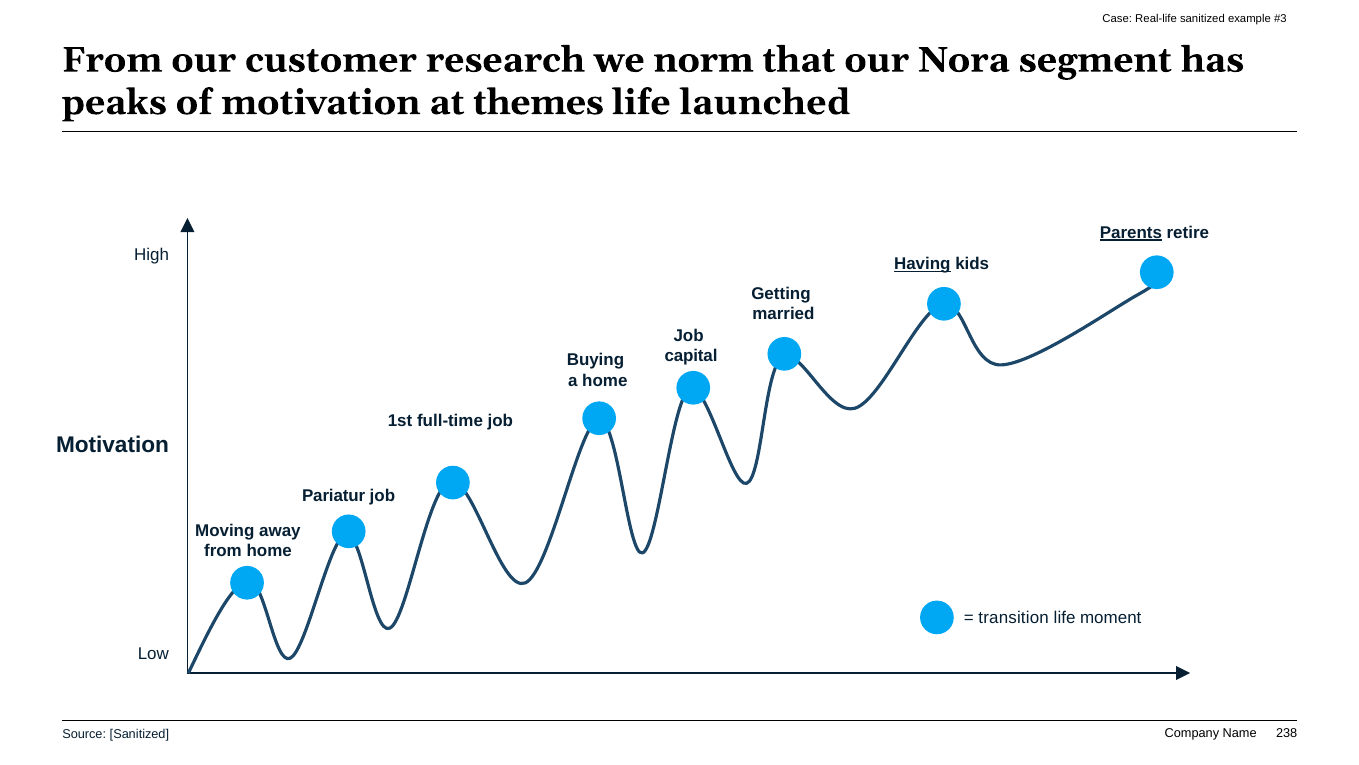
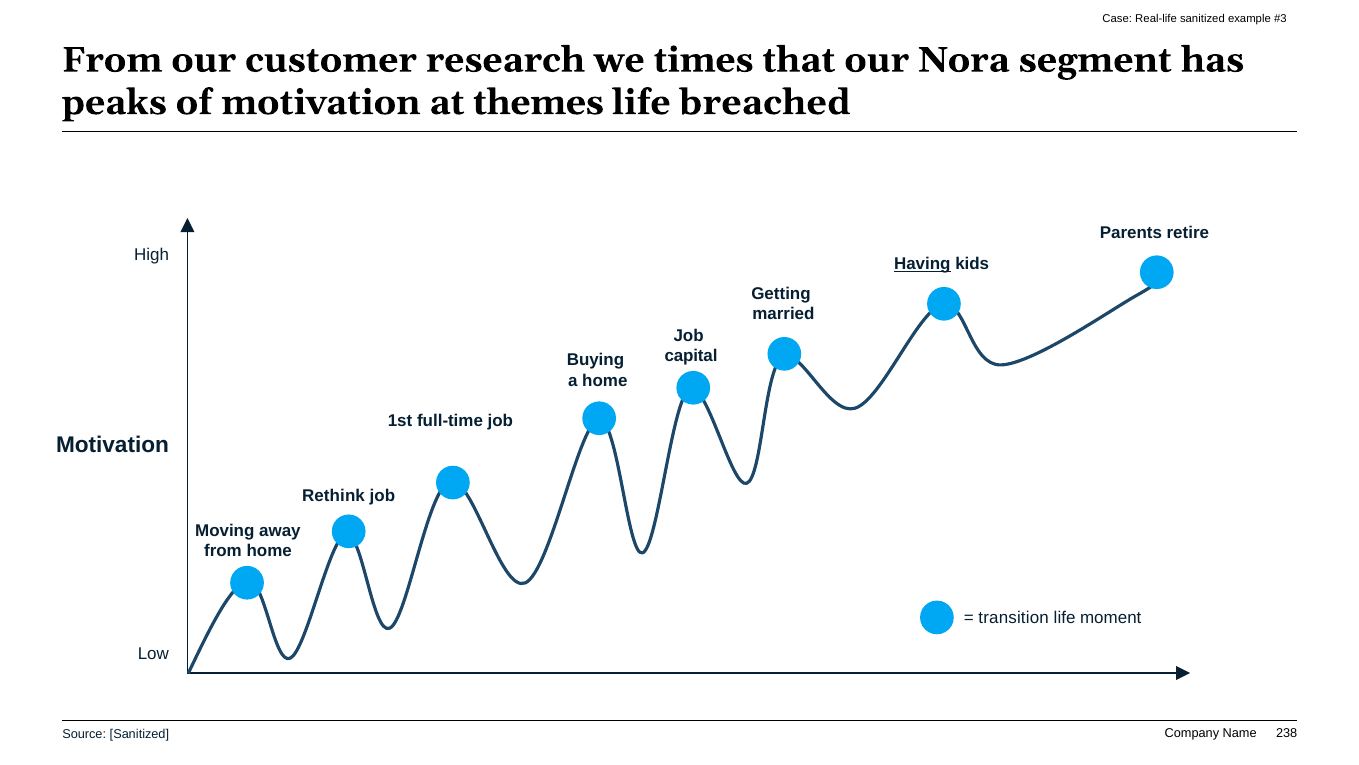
norm: norm -> times (703, 60)
launched: launched -> breached (765, 102)
Parents underline: present -> none (1131, 233)
Pariatur: Pariatur -> Rethink (333, 495)
